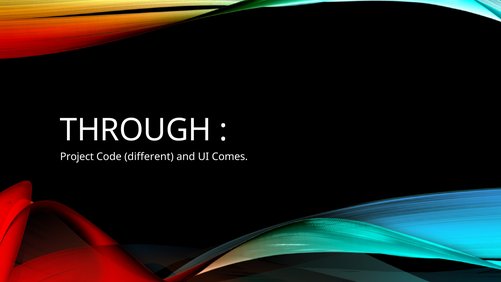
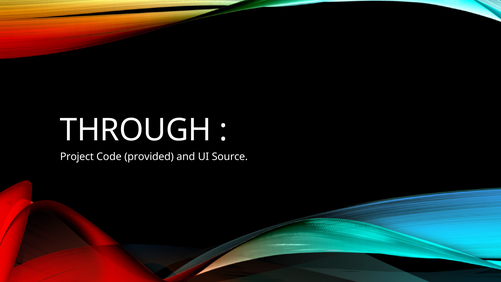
different: different -> provided (149, 157)
Comes: Comes -> Source (230, 157)
